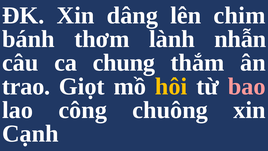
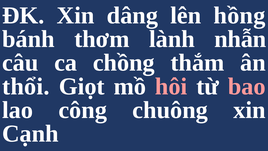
chim: chim -> hồng (239, 15)
chung: chung -> chồng (124, 63)
trao: trao -> thổi (26, 86)
hôi colour: yellow -> pink (171, 86)
